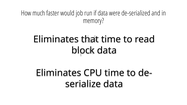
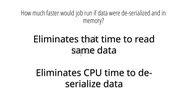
block: block -> same (83, 51)
